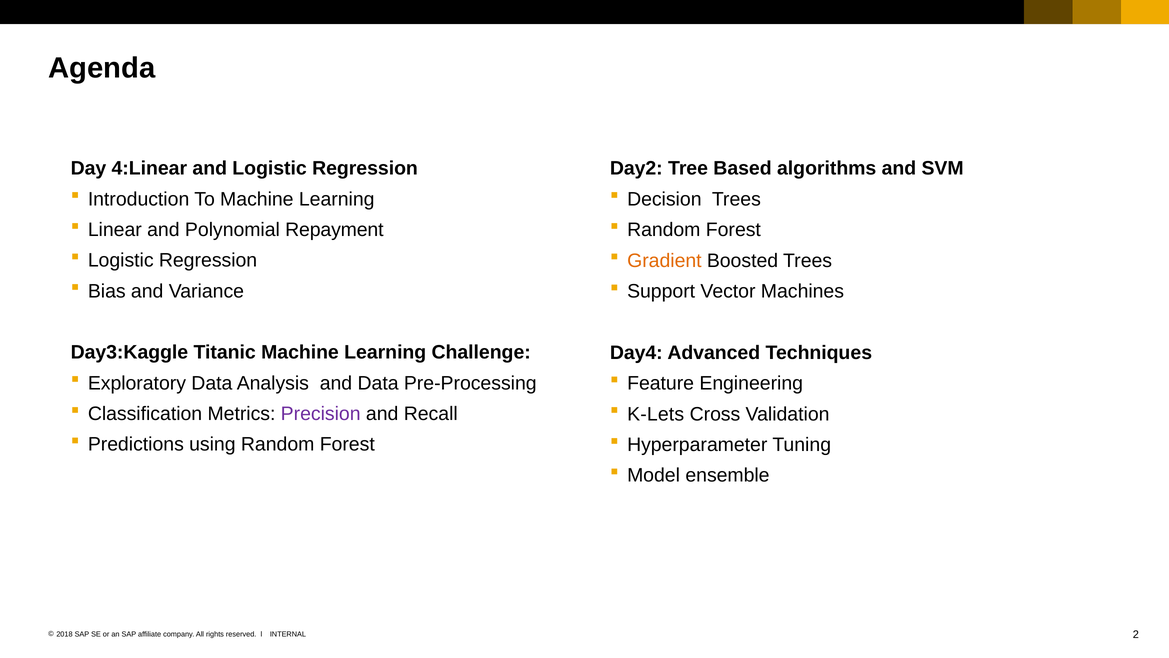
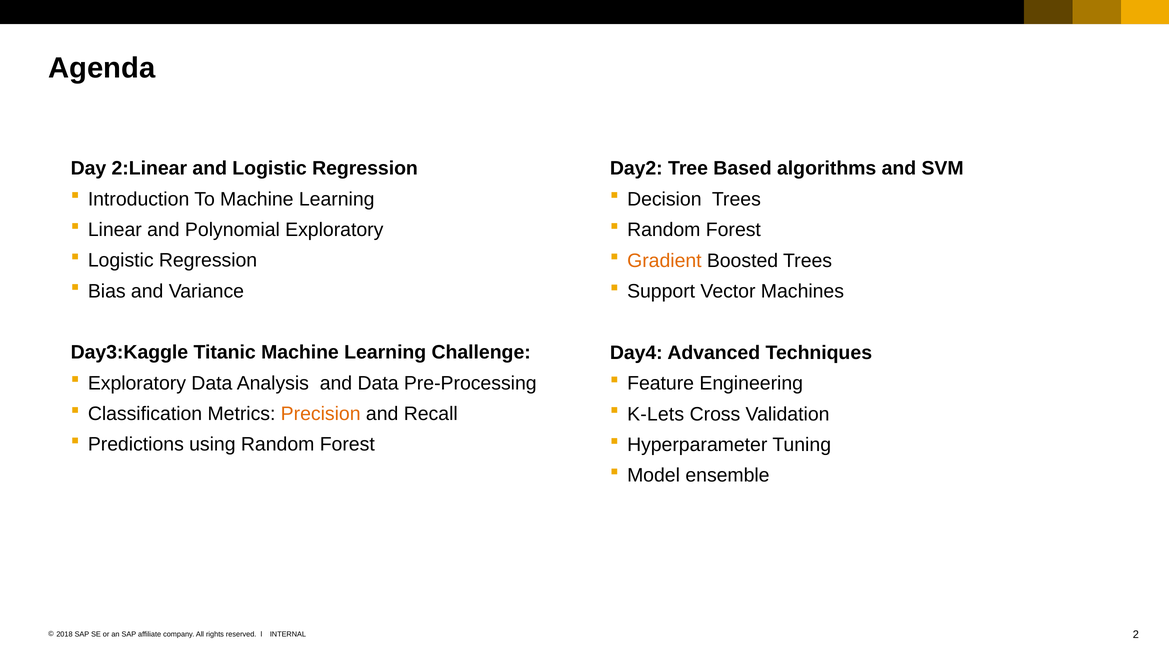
4:Linear: 4:Linear -> 2:Linear (149, 168)
Polynomial Repayment: Repayment -> Exploratory (334, 230)
Precision colour: purple -> orange (321, 413)
